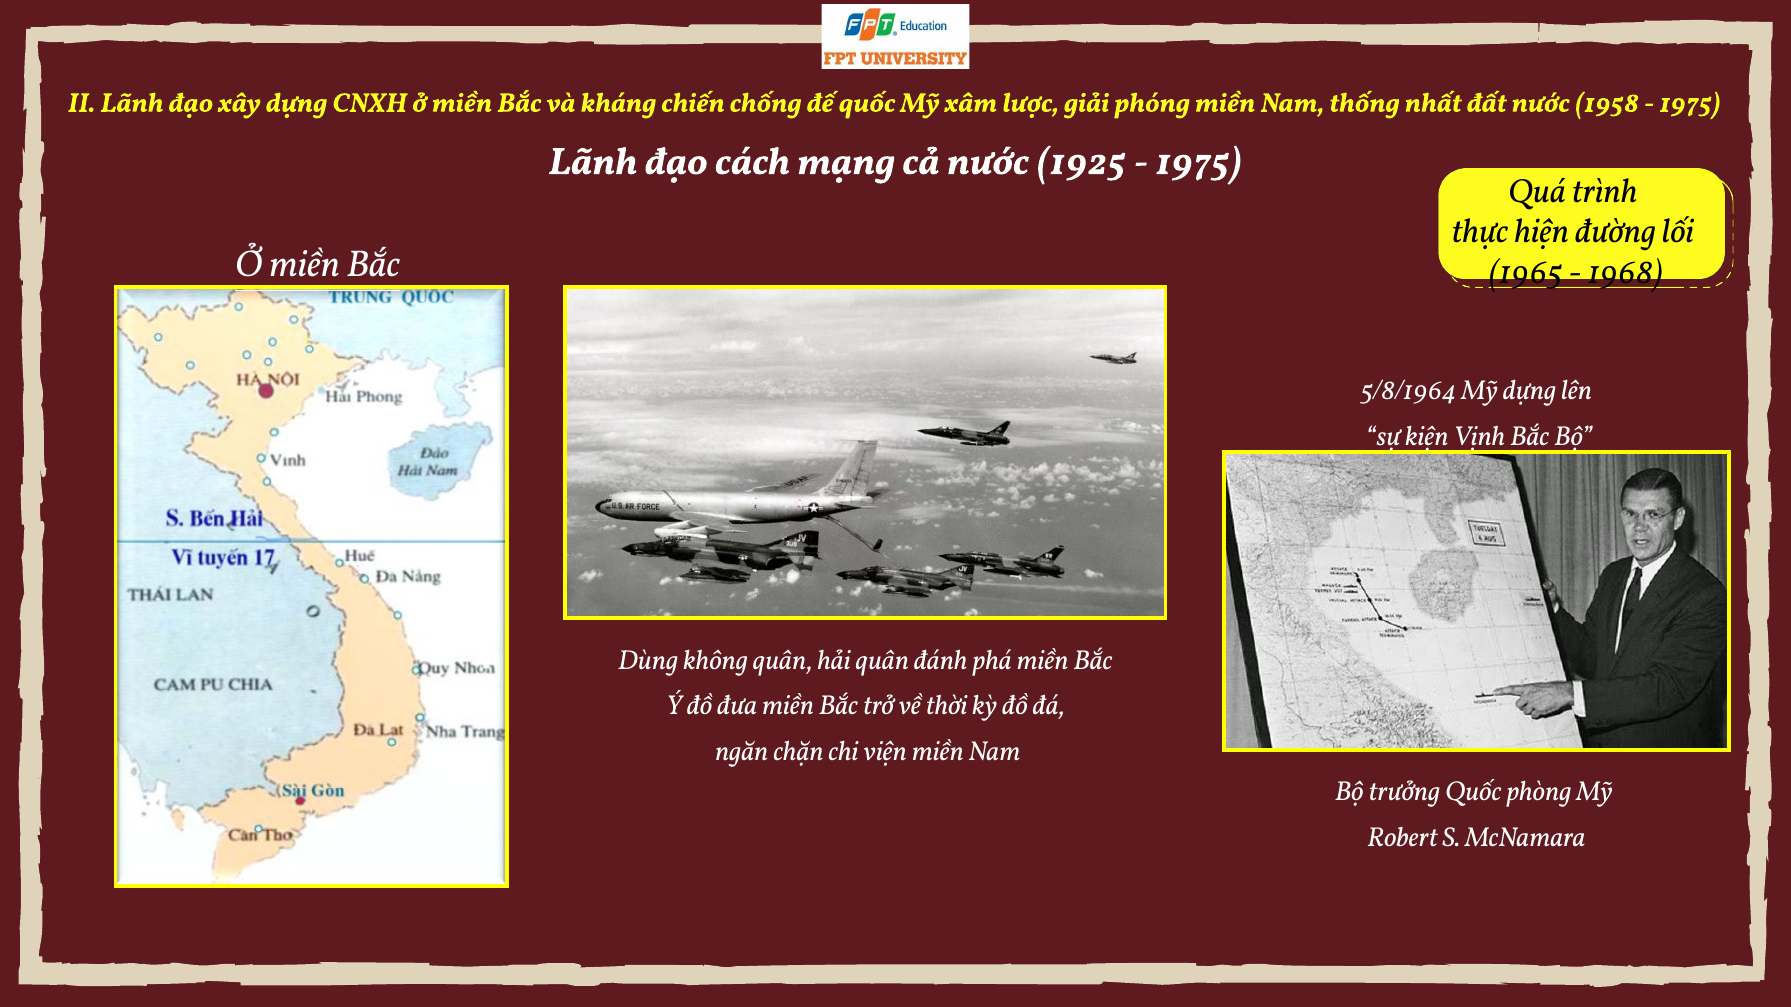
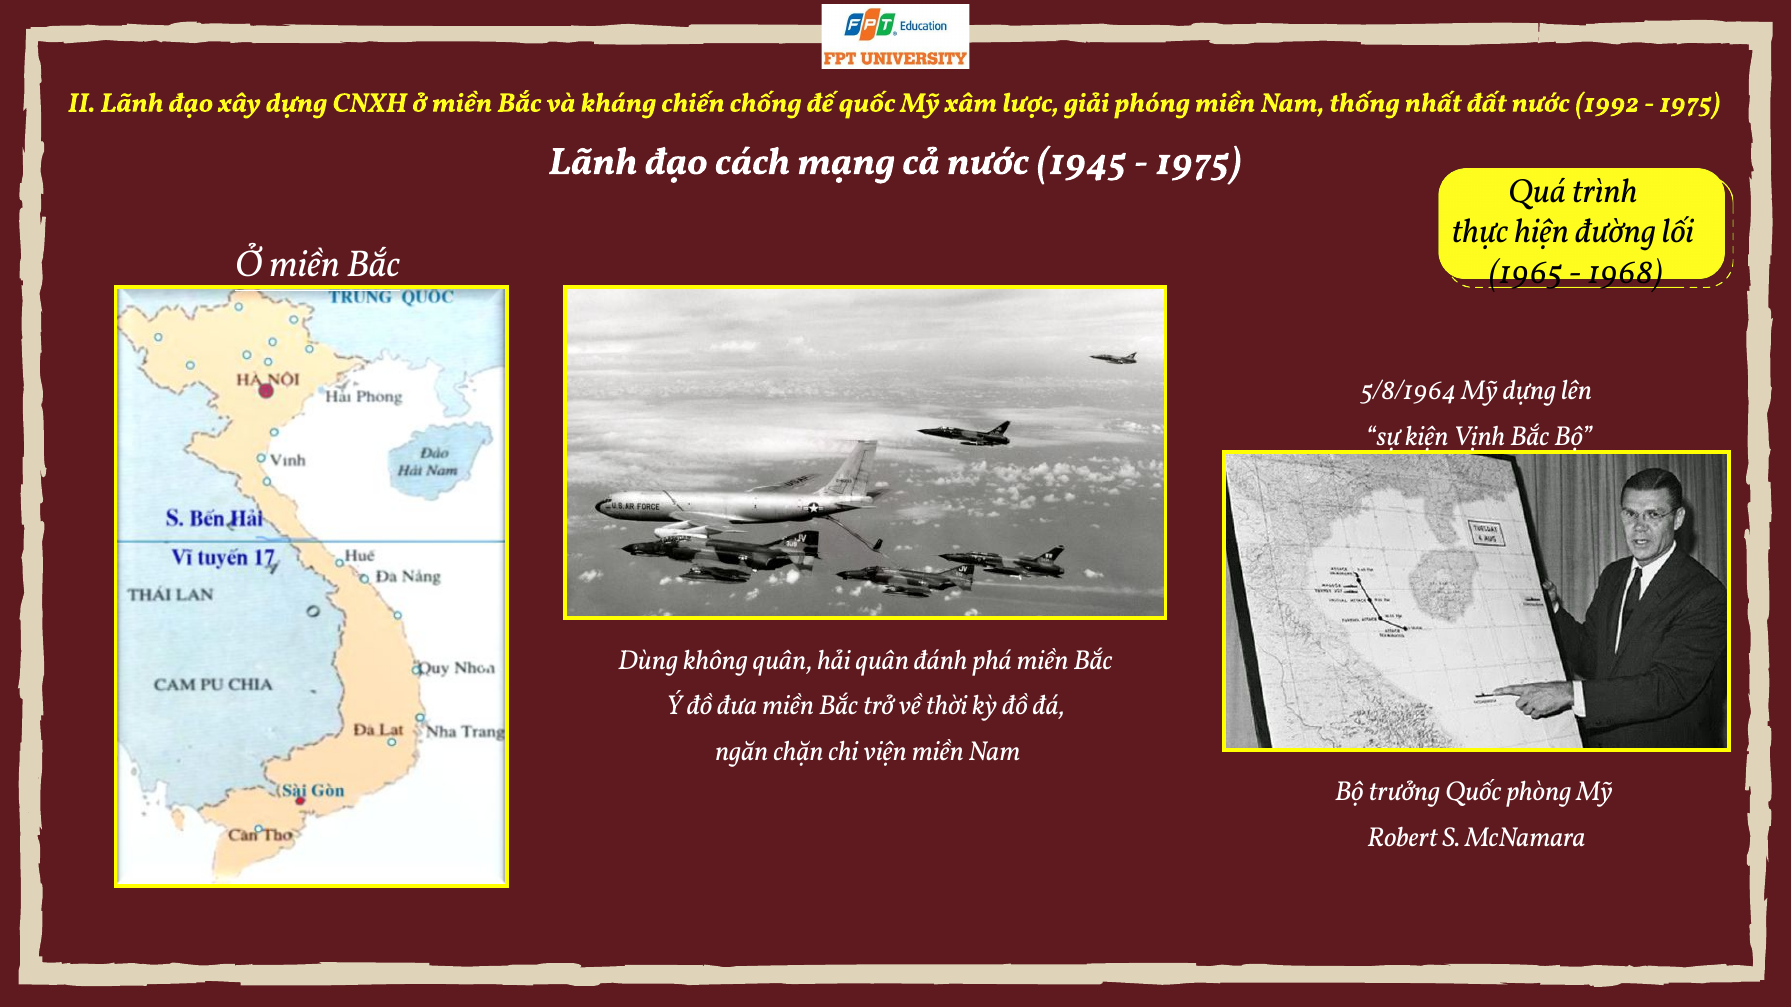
1958: 1958 -> 1992 (1607, 103)
1925: 1925 -> 1945 (1081, 162)
